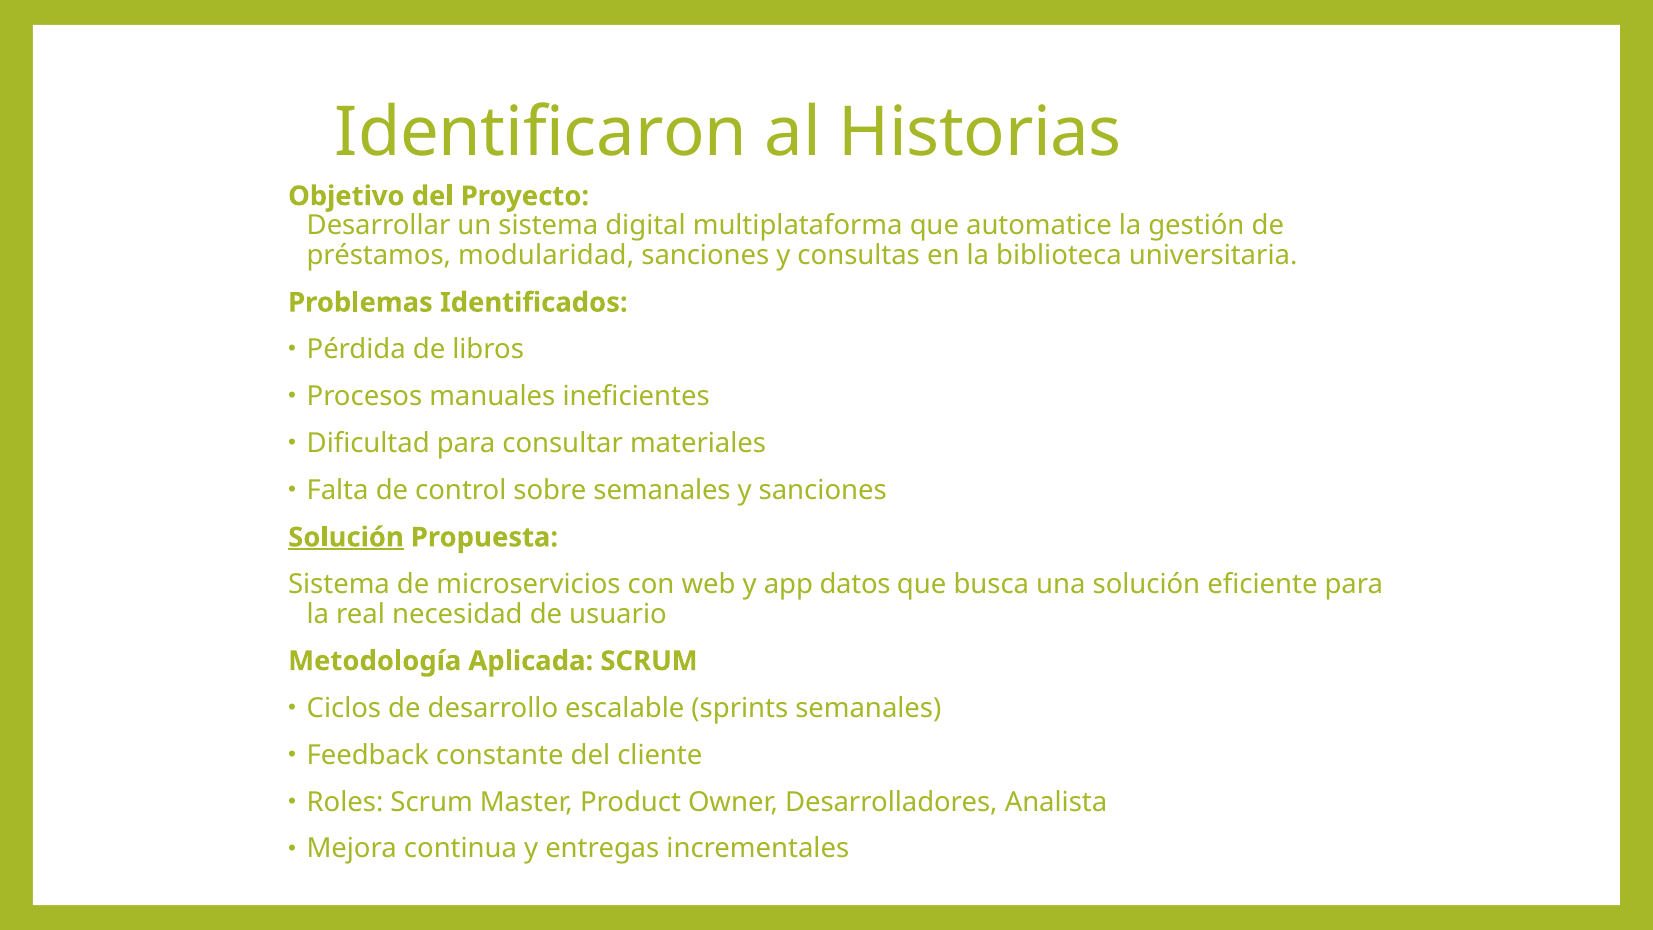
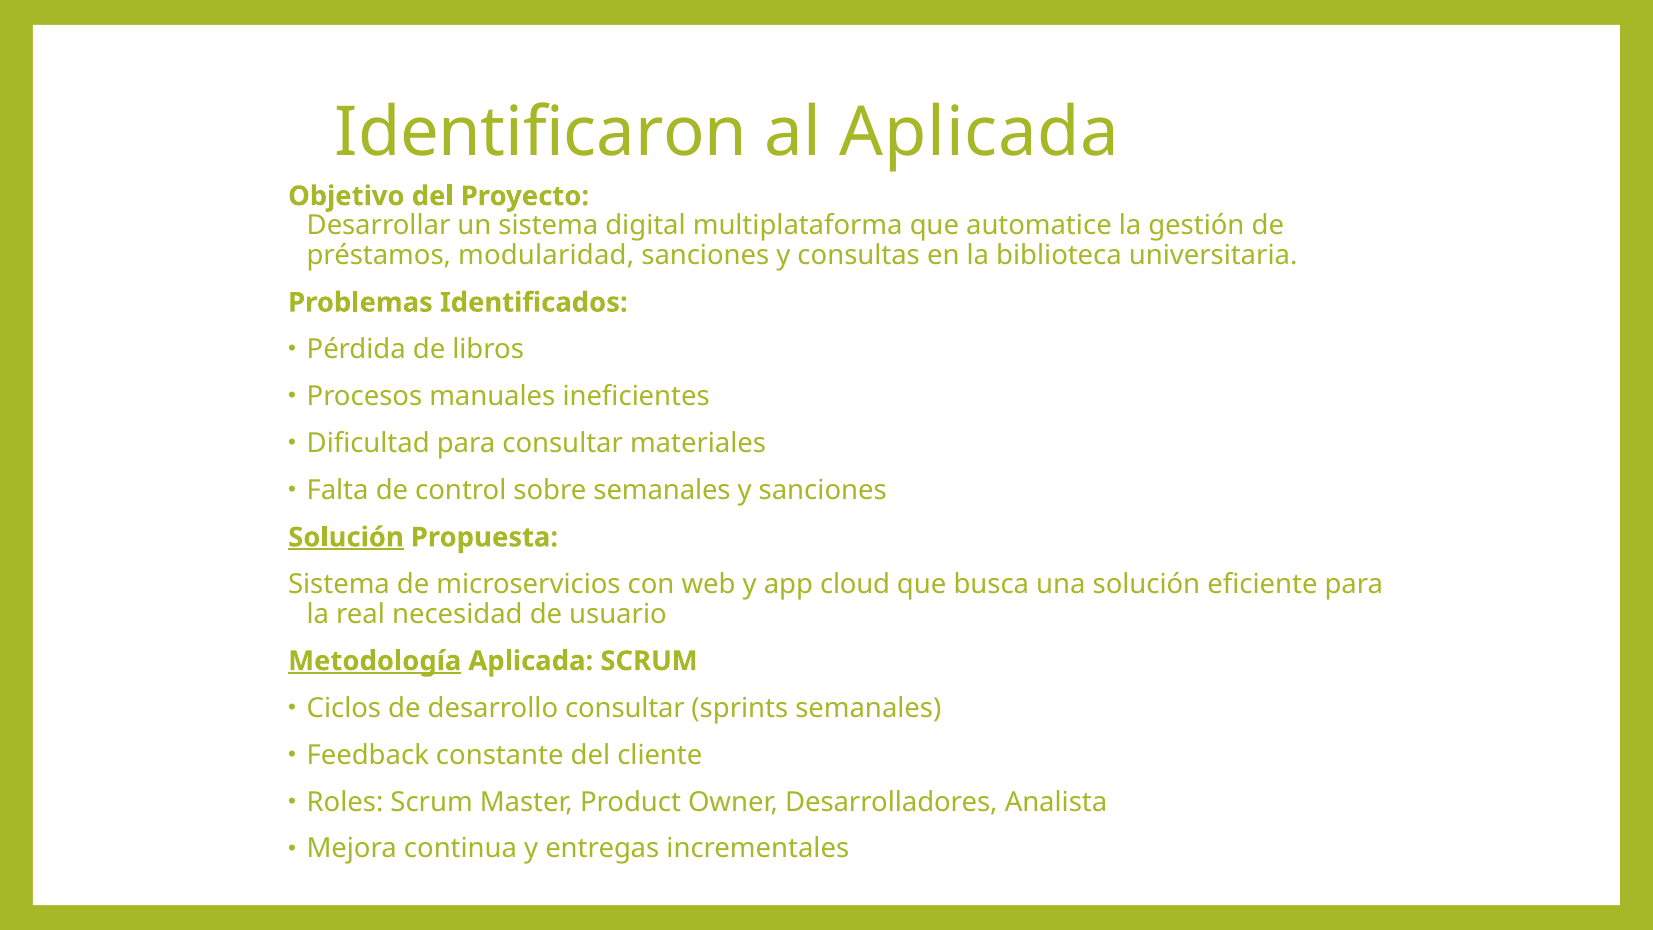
al Historias: Historias -> Aplicada (980, 133)
datos: datos -> cloud (855, 584)
Metodología underline: none -> present (375, 661)
desarrollo escalable: escalable -> consultar (625, 708)
